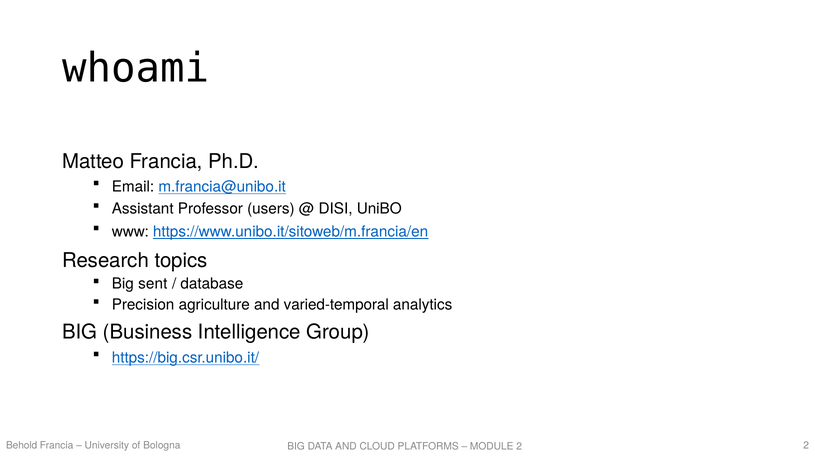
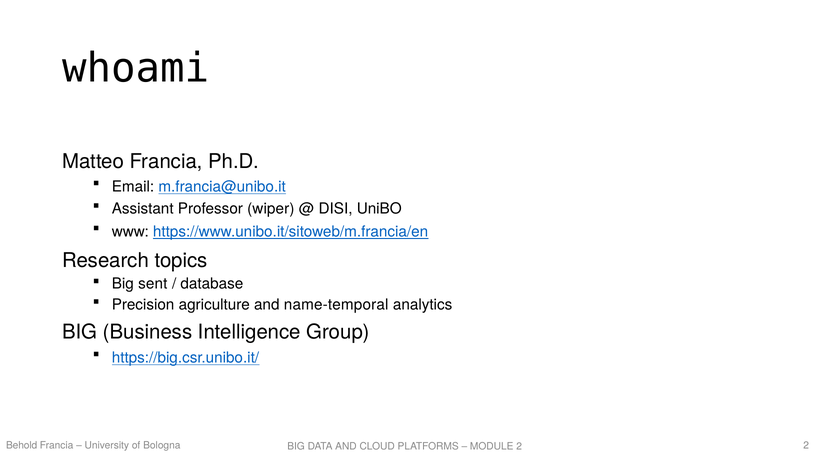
users: users -> wiper (271, 209)
varied-temporal: varied-temporal -> name-temporal (336, 305)
